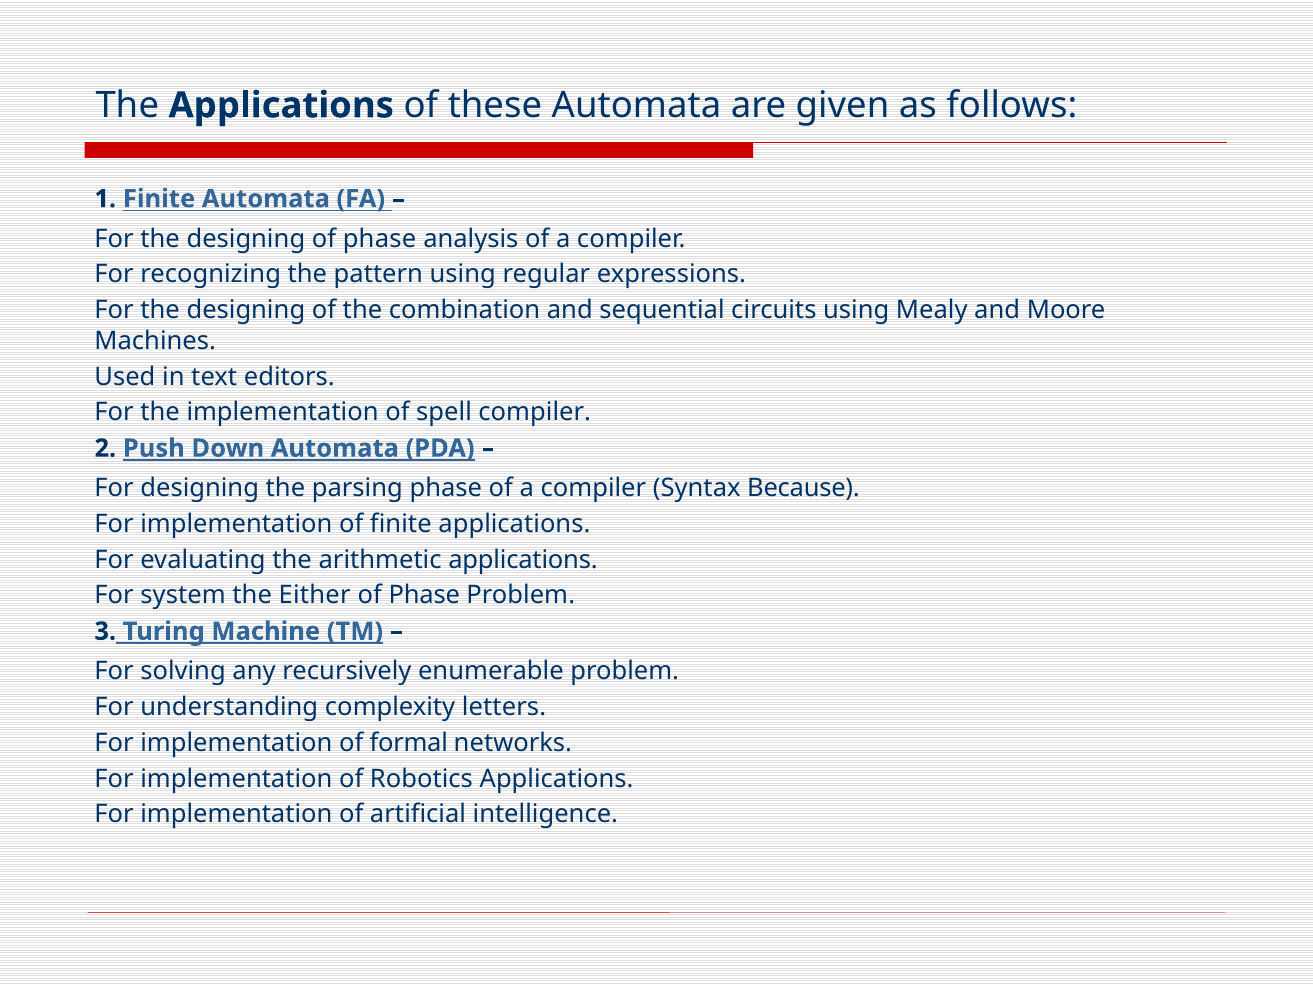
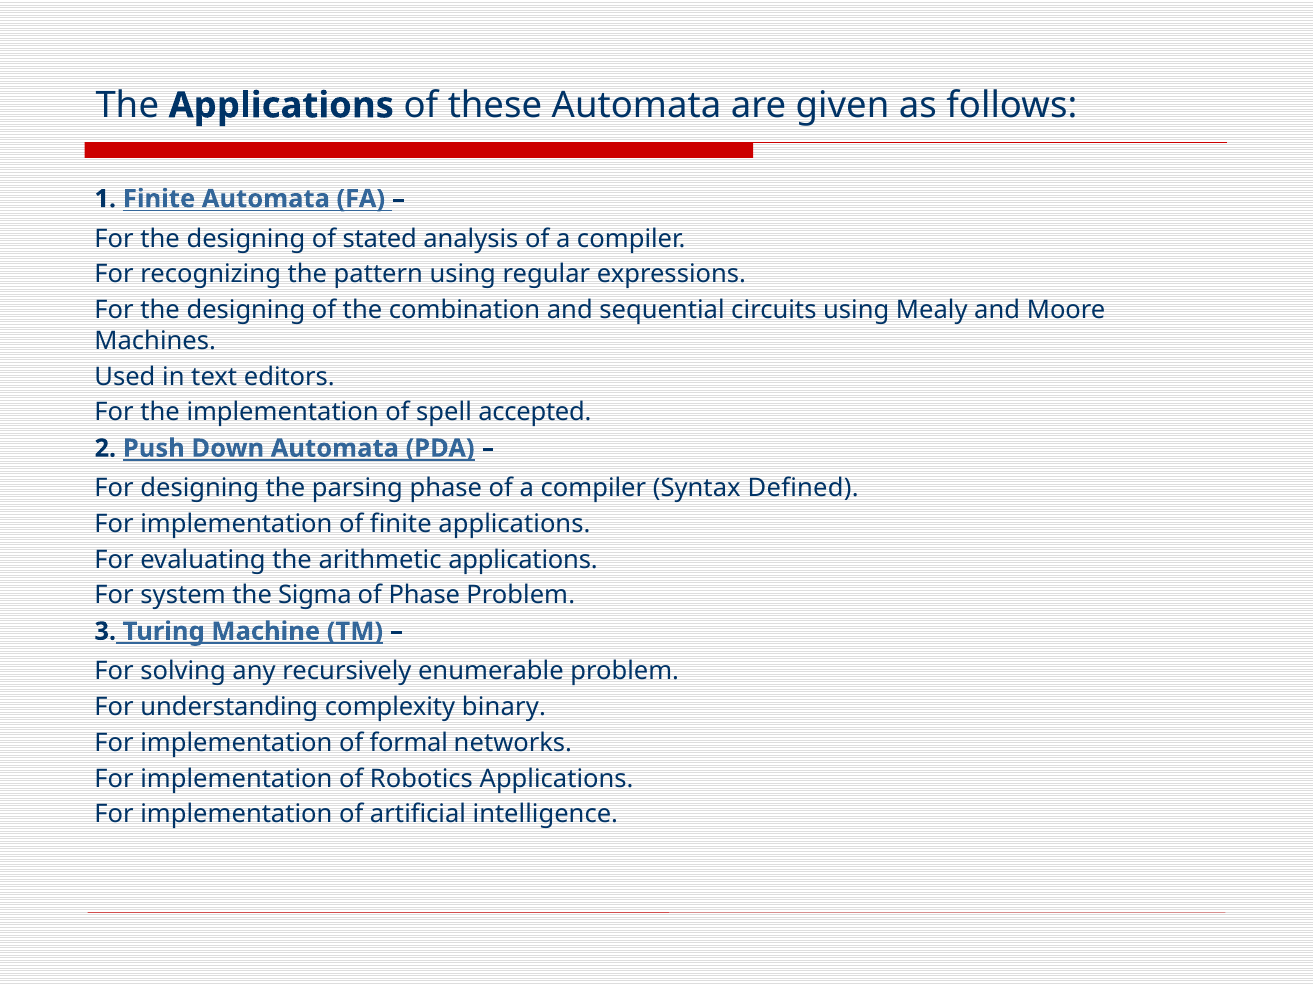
designing of phase: phase -> stated (380, 239)
spell compiler: compiler -> accepted (535, 412)
Because: Because -> Defined (803, 488)
Either: Either -> Sigma (315, 595)
letters: letters -> binary (504, 707)
